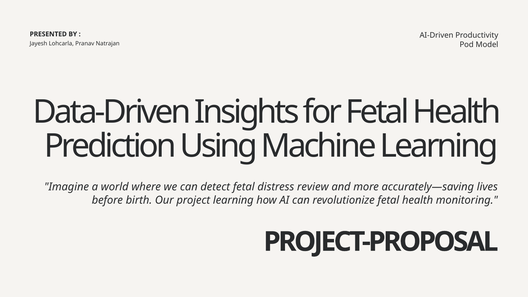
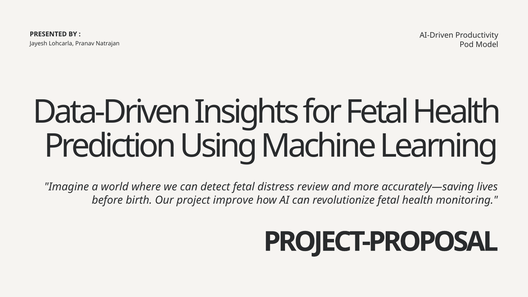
project learning: learning -> improve (233, 200)
